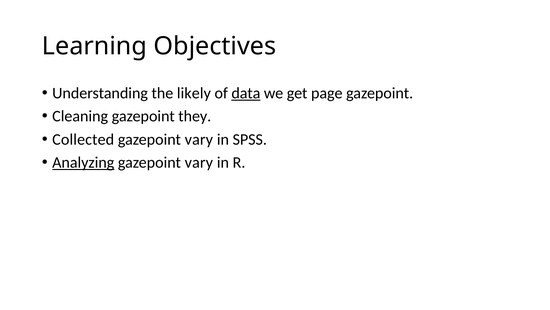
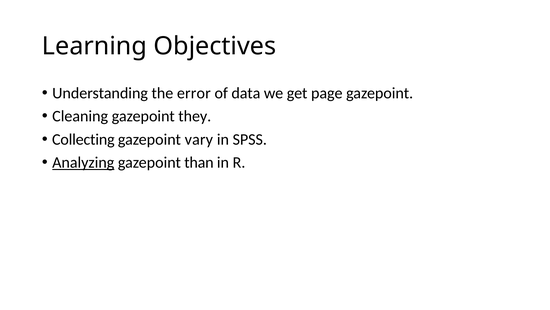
likely: likely -> error (194, 93)
data underline: present -> none (246, 93)
Collected: Collected -> Collecting (83, 139)
vary: vary -> than (199, 162)
